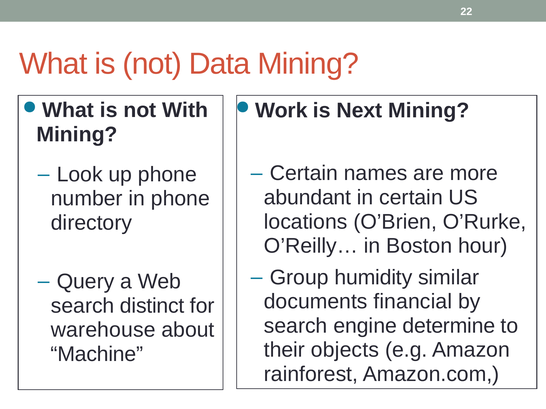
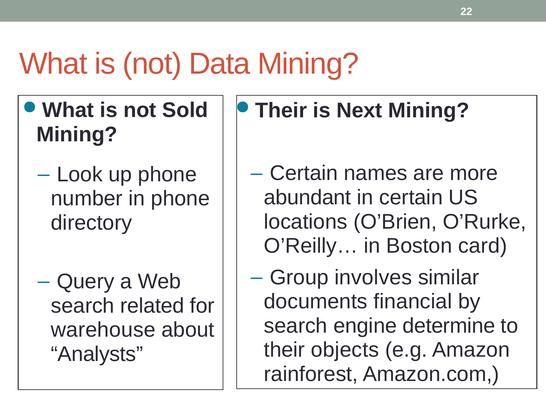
With: With -> Sold (185, 110)
Work: Work -> Their (281, 110)
hour: hour -> card (483, 246)
humidity: humidity -> involves (373, 278)
distinct: distinct -> related (152, 306)
Machine: Machine -> Analysts (97, 355)
